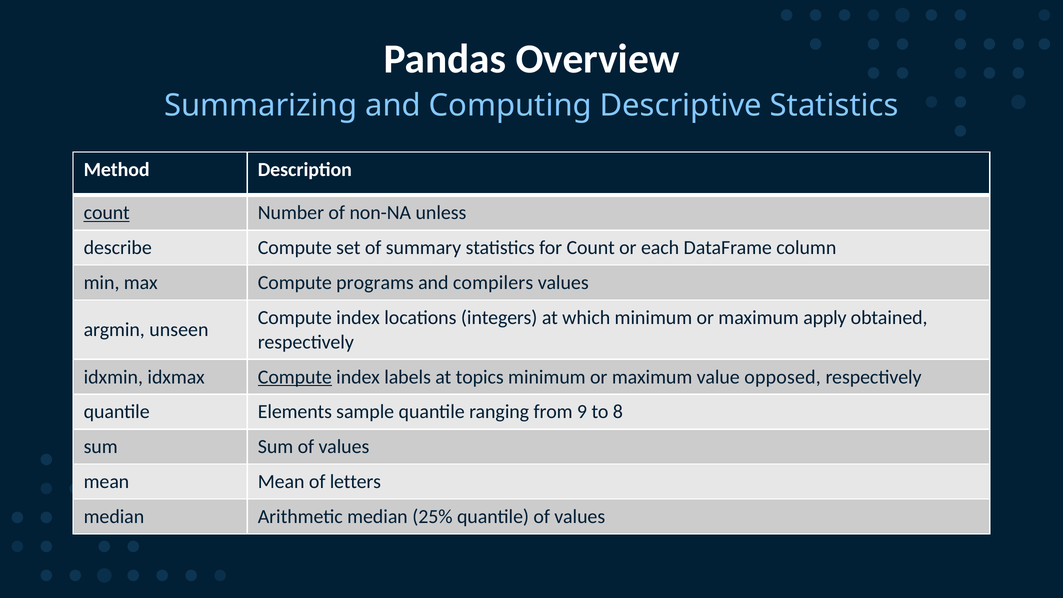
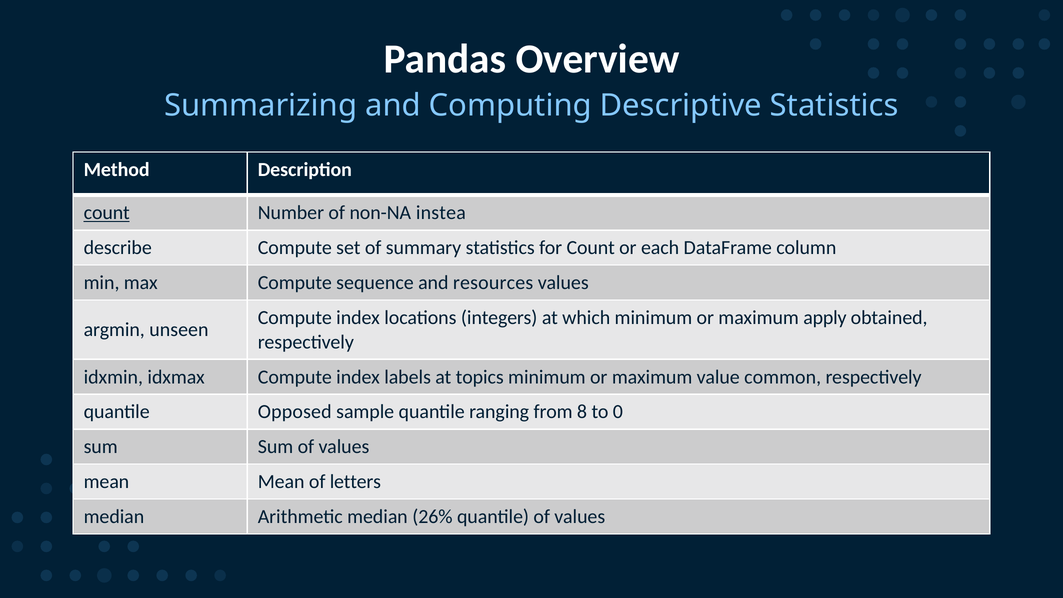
unless: unless -> instea (441, 213)
programs: programs -> sequence (375, 283)
compilers: compilers -> resources (493, 283)
Compute underline: present -> none (295, 377)
opposed: opposed -> common (783, 377)
Elements: Elements -> Opposed (295, 412)
9: 9 -> 8 (582, 412)
8: 8 -> 0 (618, 412)
25%: 25% -> 26% (432, 517)
